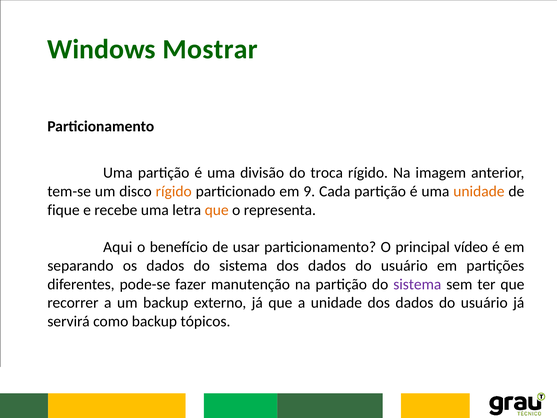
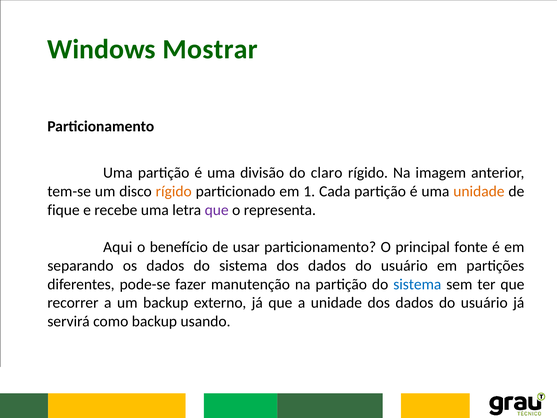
troca: troca -> claro (327, 173)
9: 9 -> 1 (309, 191)
que colour: orange -> purple (217, 210)
vídeo: vídeo -> fonte (471, 247)
sistema colour: purple -> blue (417, 284)
tópicos: tópicos -> usando (206, 321)
